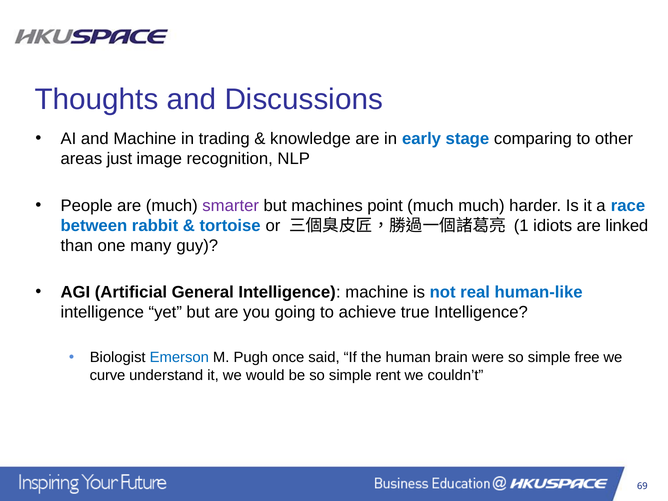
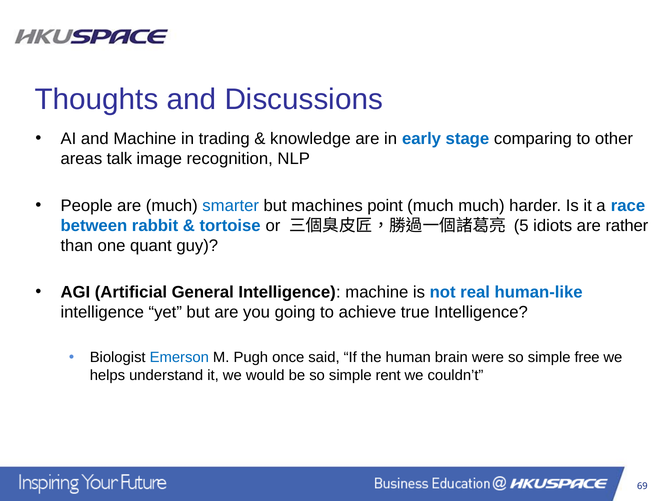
just: just -> talk (119, 159)
smarter colour: purple -> blue (231, 206)
1: 1 -> 5 (521, 226)
linked: linked -> rather (627, 226)
many: many -> quant (151, 246)
curve: curve -> helps (107, 375)
